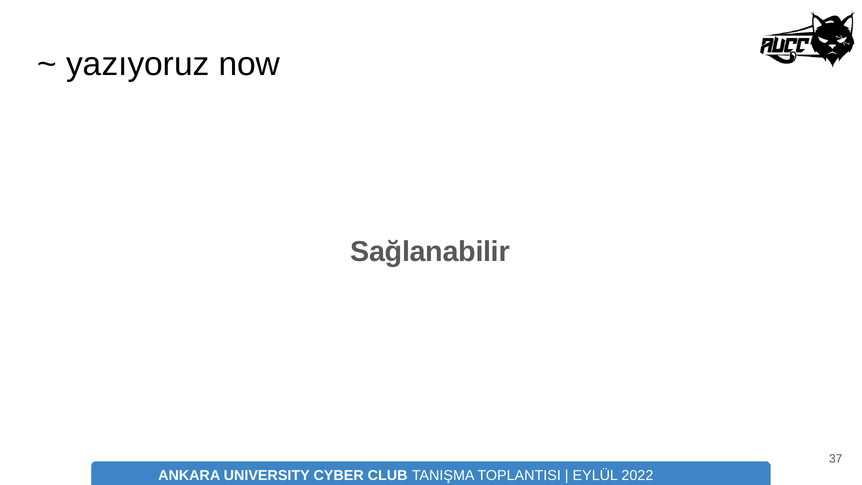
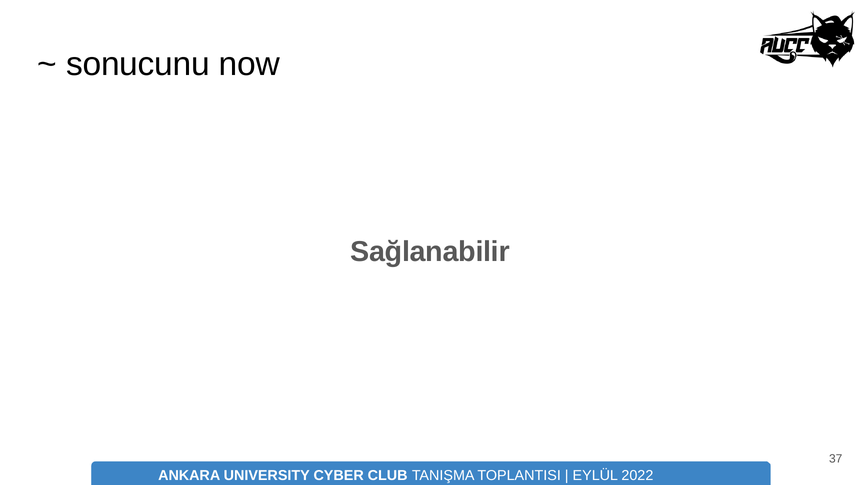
yazıyoruz: yazıyoruz -> sonucunu (138, 64)
